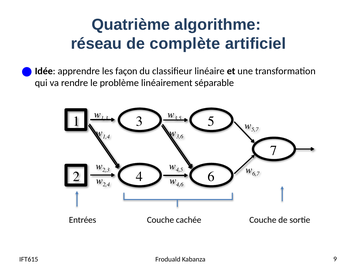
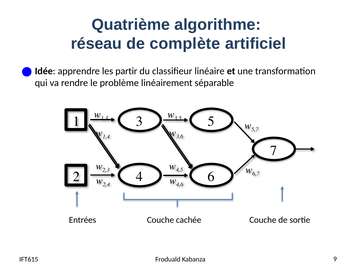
façon: façon -> partir (126, 71)
